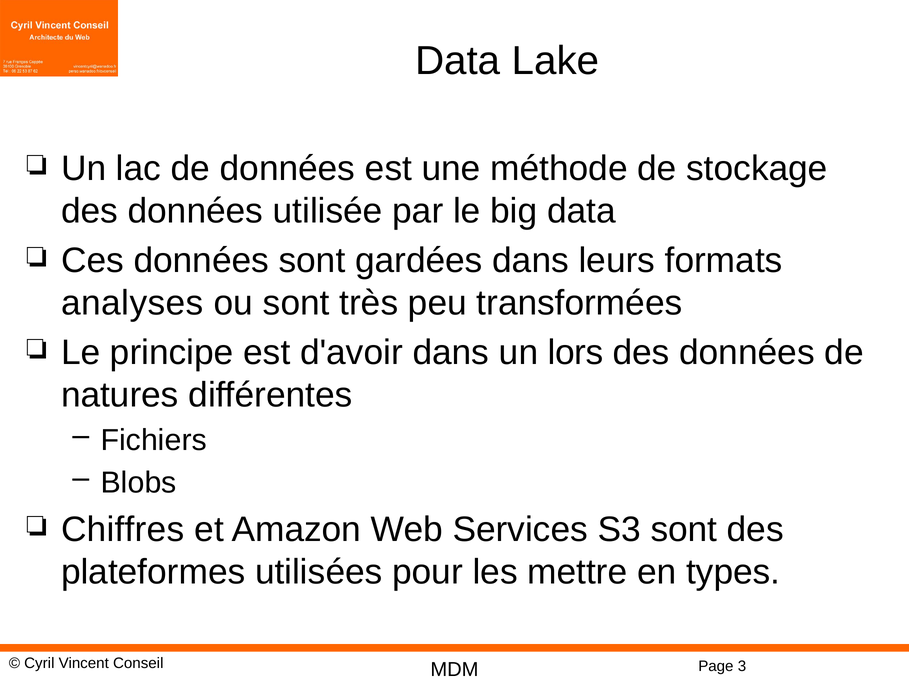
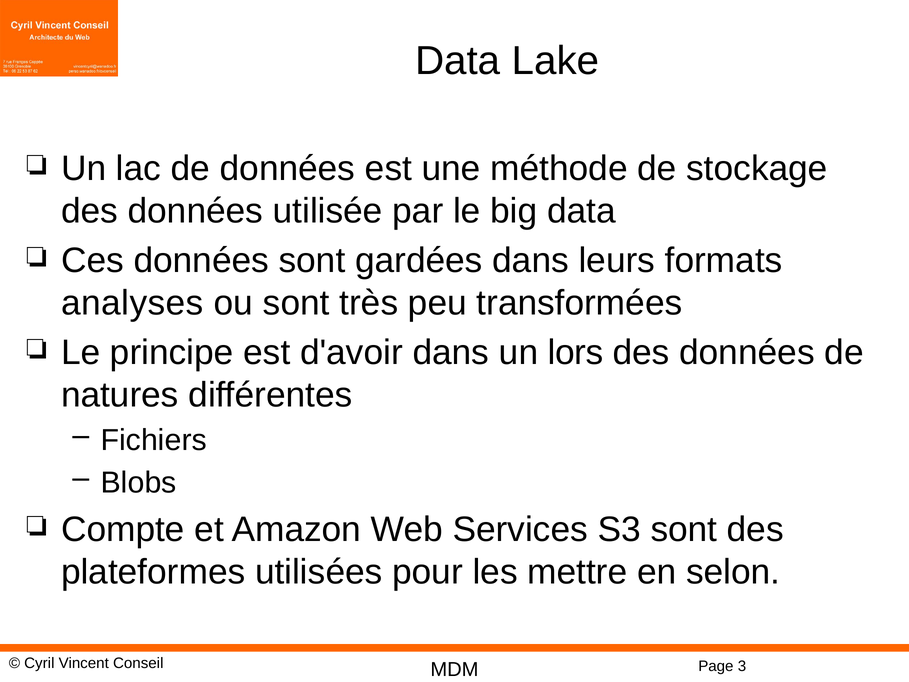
Chiffres: Chiffres -> Compte (123, 529)
types: types -> selon (733, 572)
